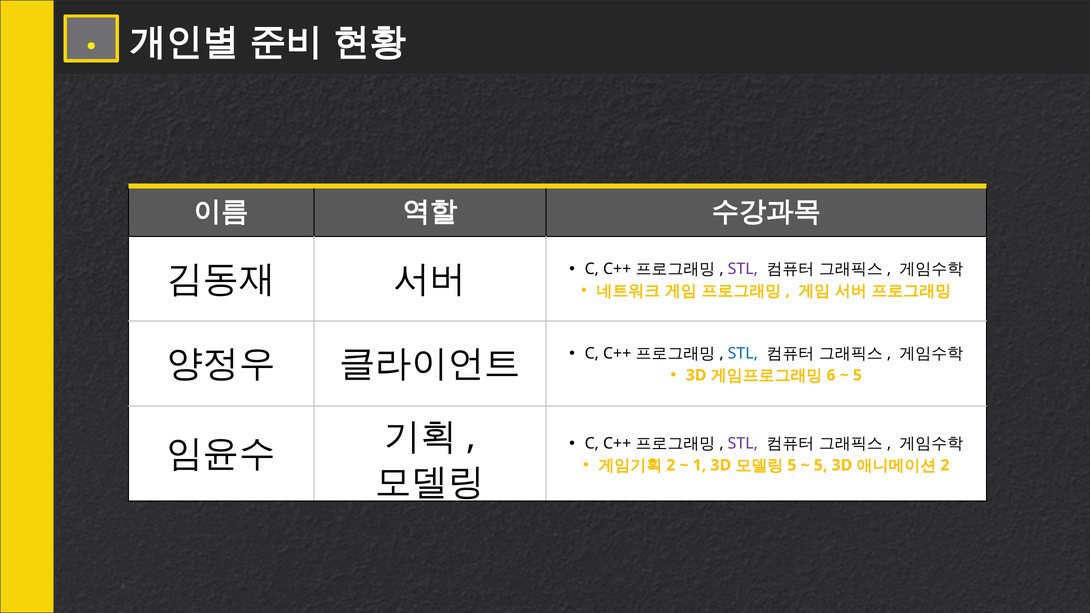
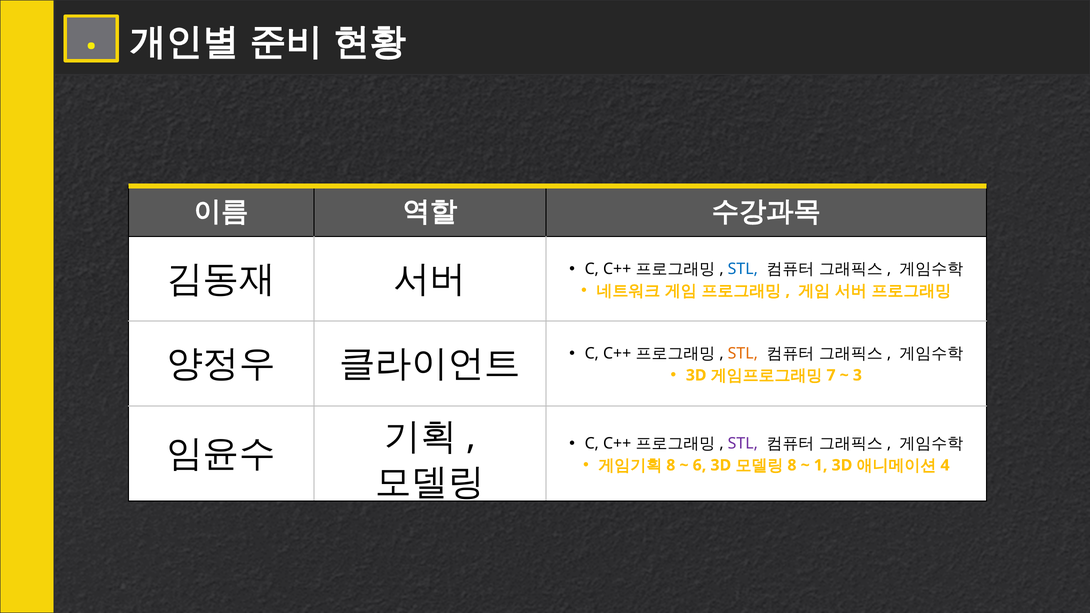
STL colour: purple -> blue (743, 269)
STL colour: blue -> orange (743, 354)
6: 6 -> 7 (831, 375)
5: 5 -> 3 (857, 375)
2: 2 -> 8 (671, 465)
1: 1 -> 6 (699, 465)
5: 5 -> 8 (792, 465)
5: 5 -> 1 (821, 465)
2: 2 -> 4 (945, 465)
